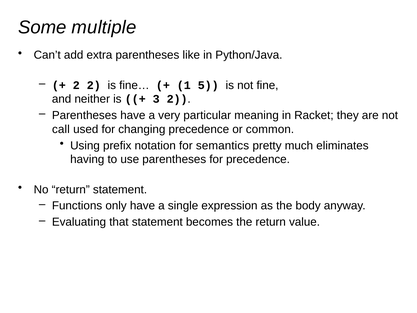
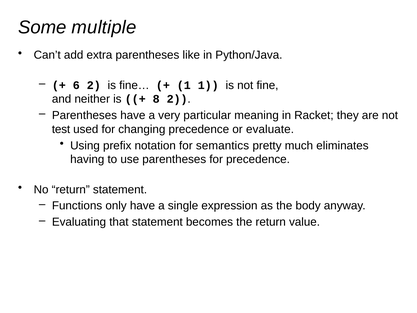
2: 2 -> 6 (76, 85)
1 5: 5 -> 1 (208, 85)
3: 3 -> 8 (156, 99)
call: call -> test (61, 129)
common: common -> evaluate (270, 129)
